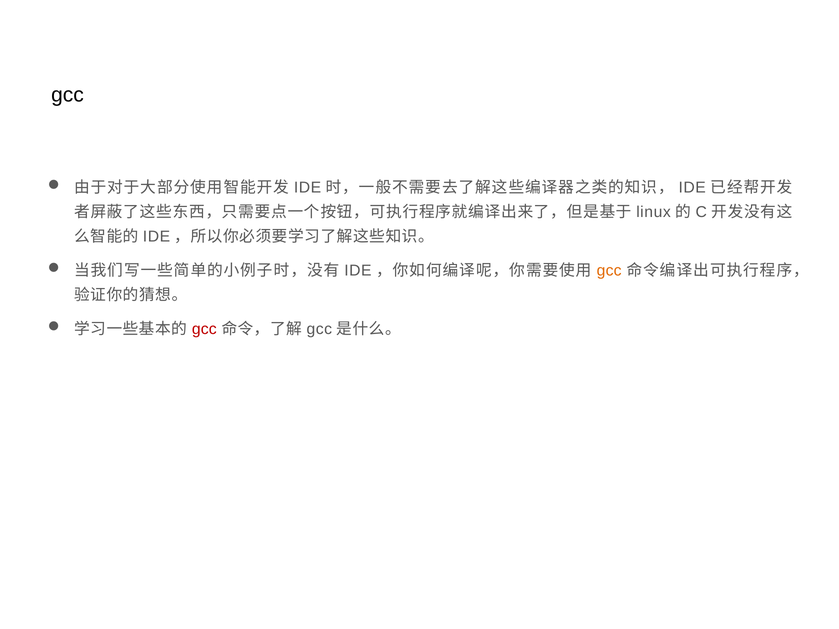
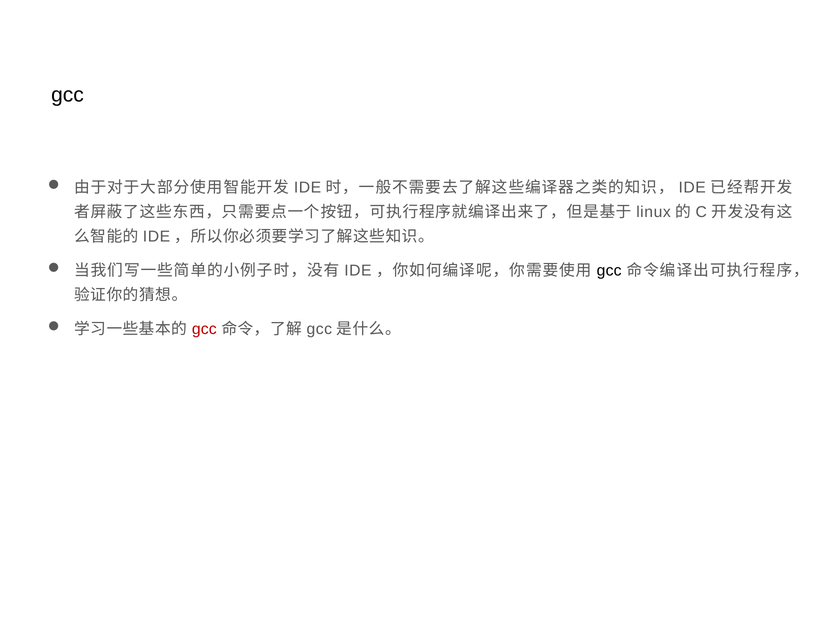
gcc colour: orange -> black (609, 271)
